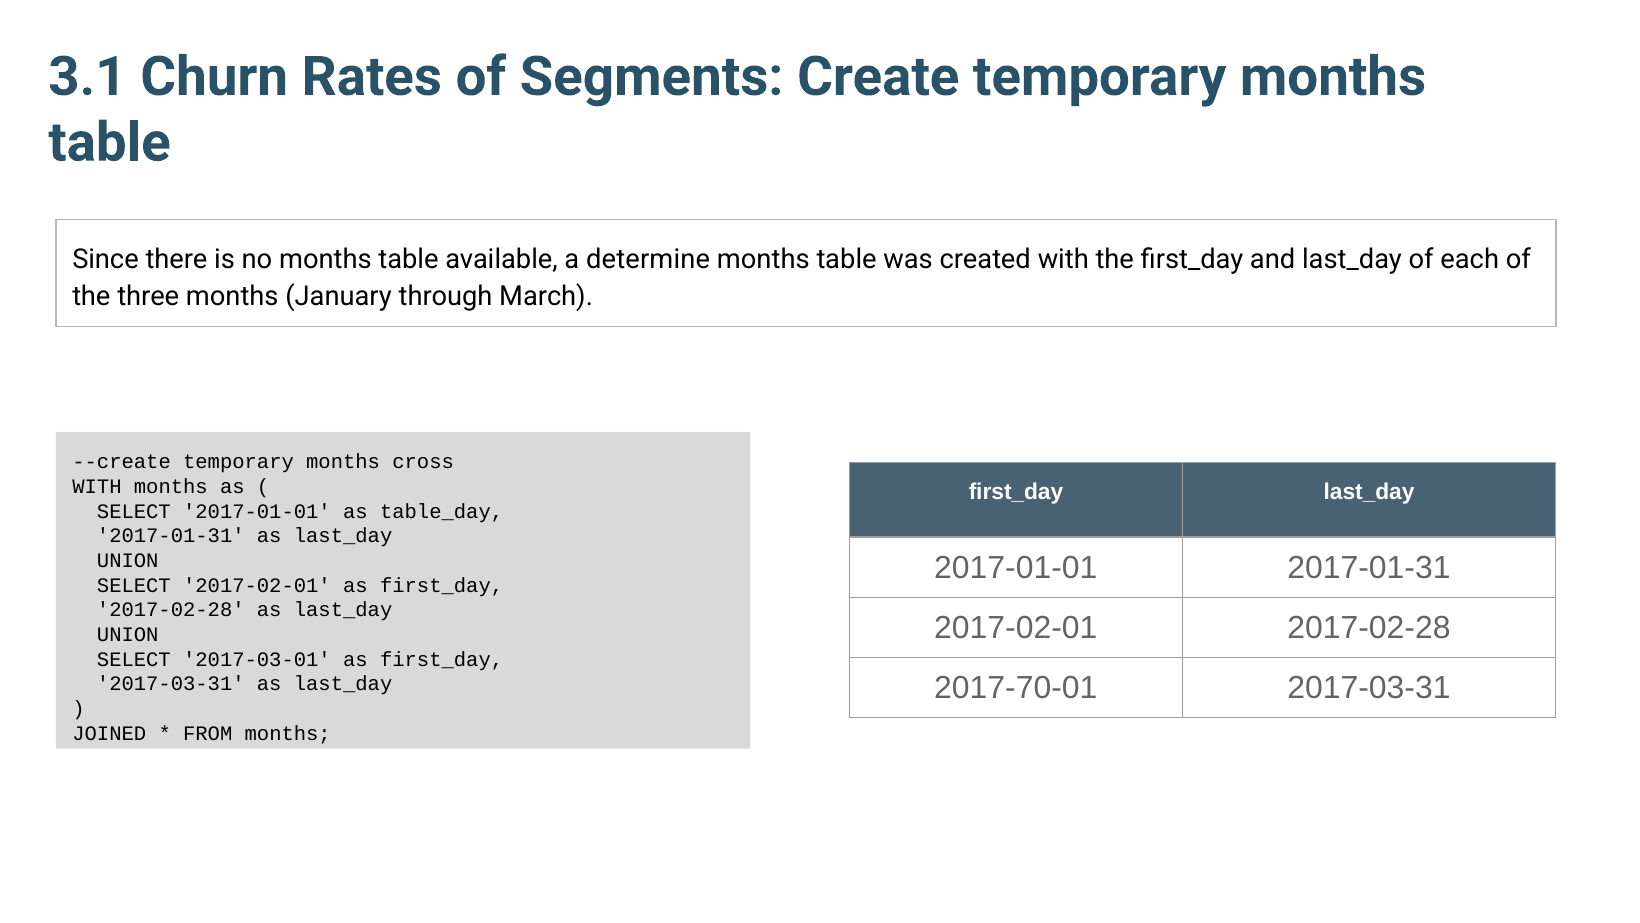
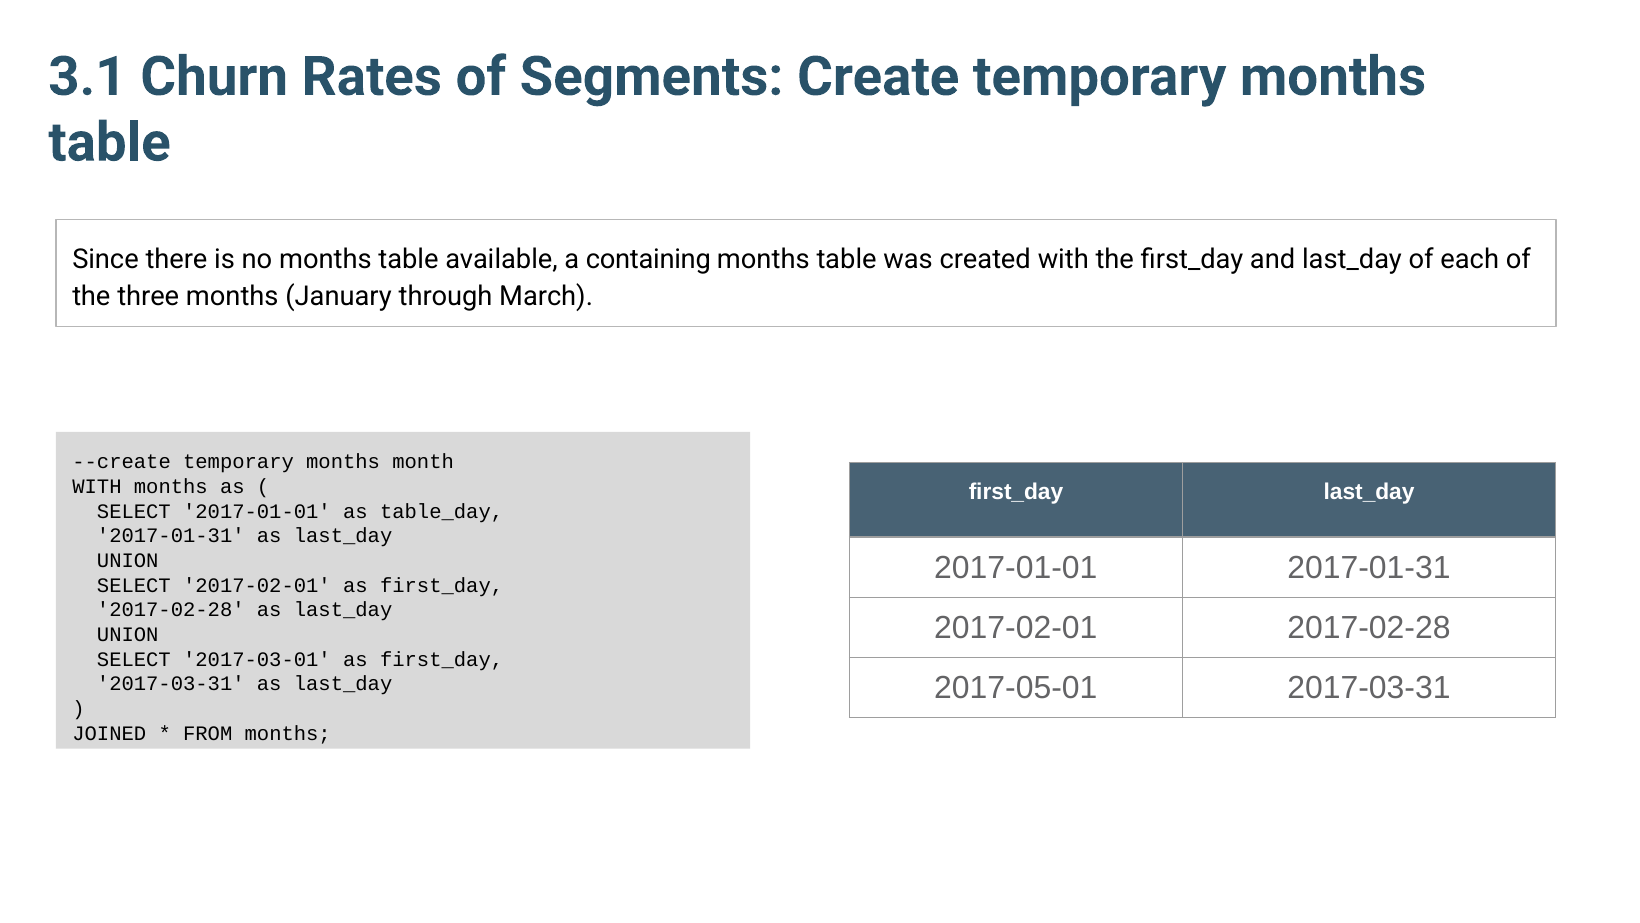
determine: determine -> containing (648, 259)
cross: cross -> month (423, 462)
2017-70-01: 2017-70-01 -> 2017-05-01 (1016, 688)
